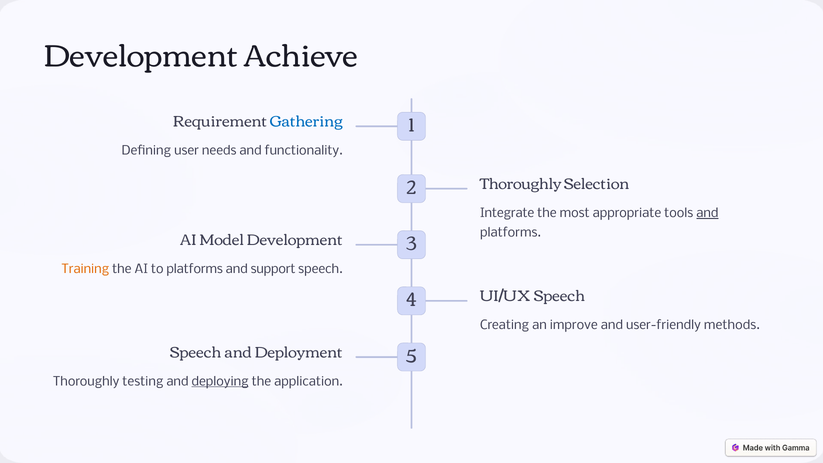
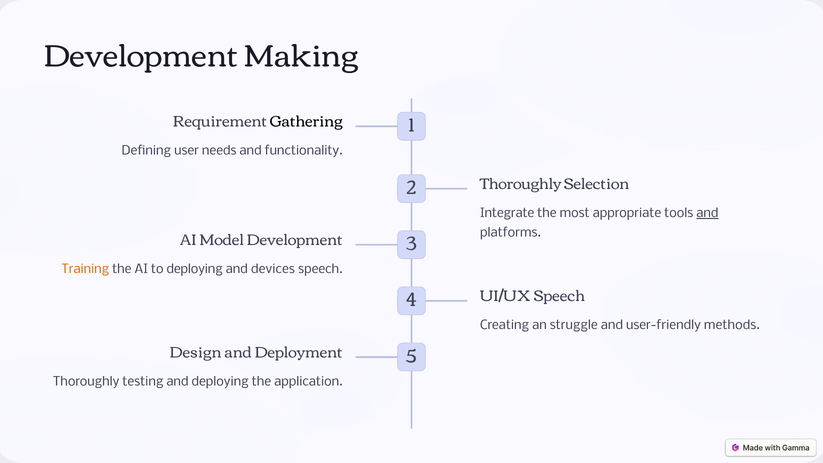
Achieve: Achieve -> Making (301, 57)
Gathering colour: blue -> black (306, 122)
to platforms: platforms -> deploying (195, 269)
support: support -> devices (273, 269)
improve: improve -> struggle (574, 325)
Speech: Speech -> Design (196, 353)
deploying underline: present -> none (220, 382)
